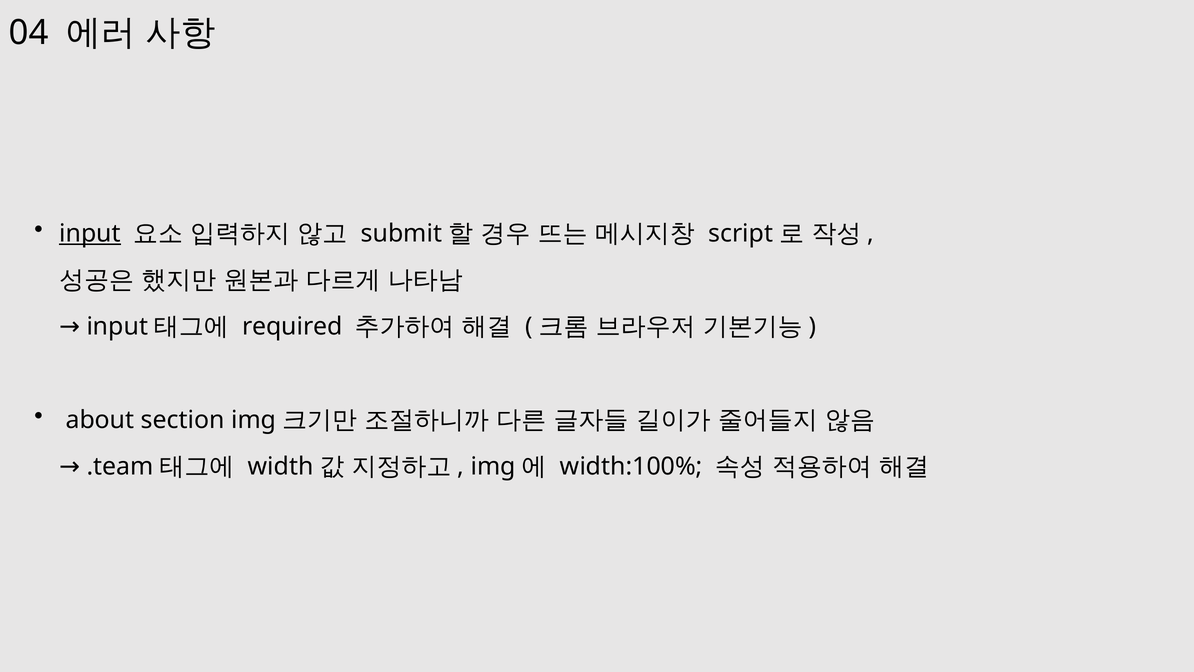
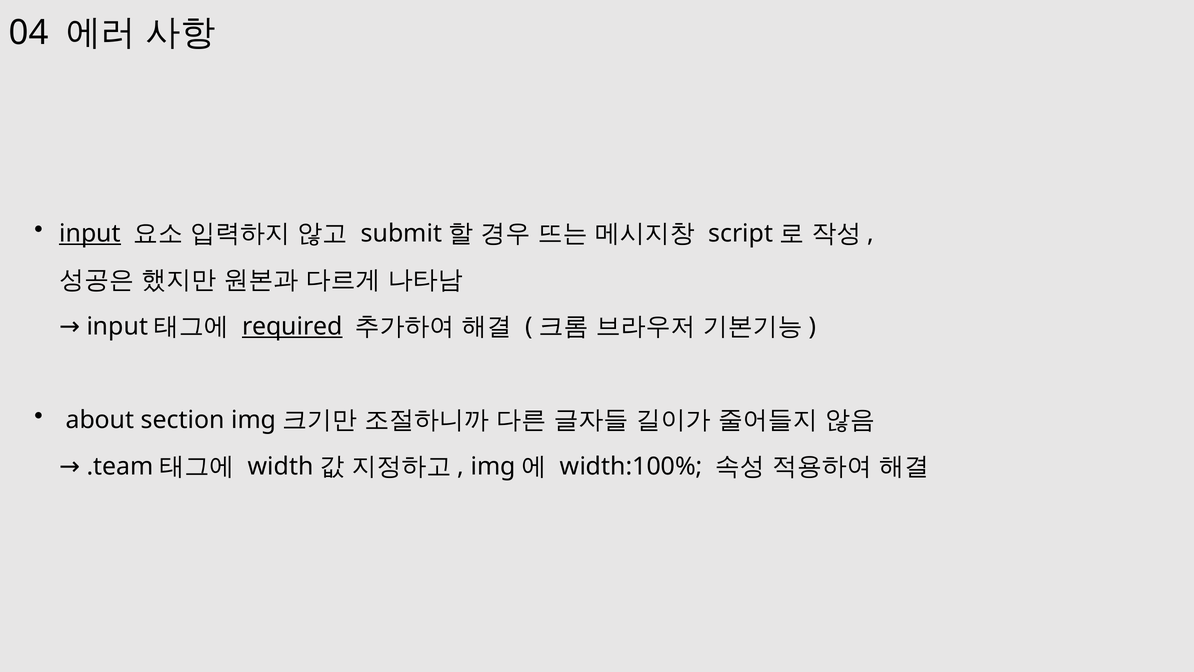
required underline: none -> present (292, 327)
